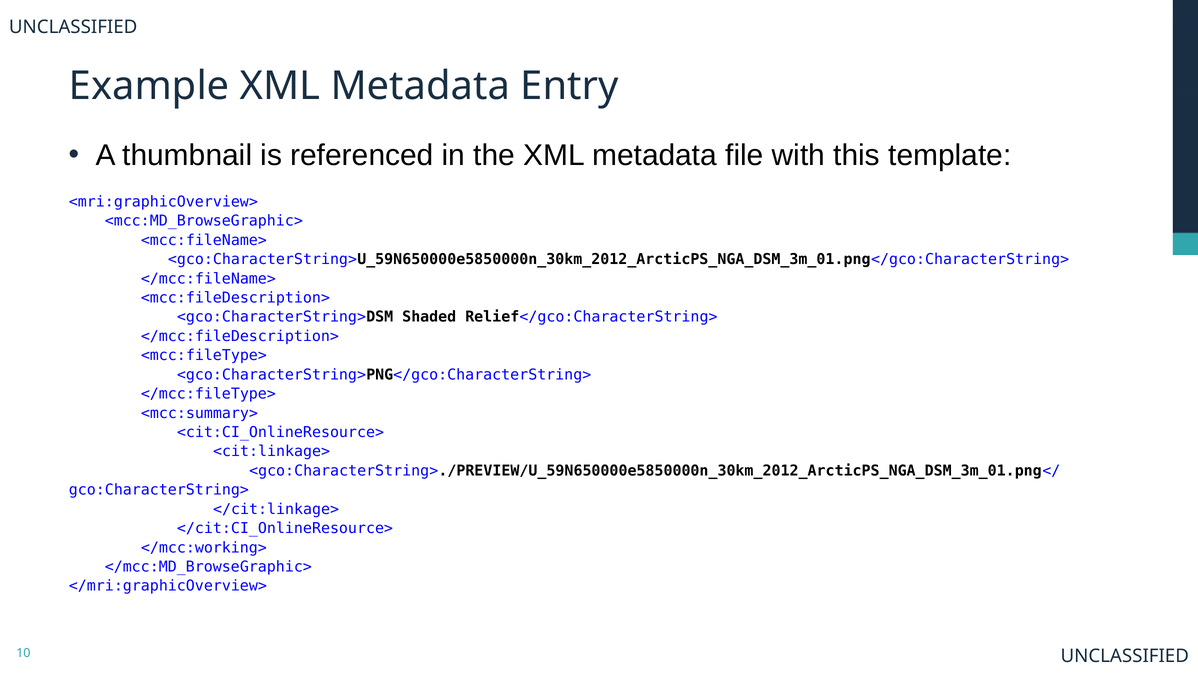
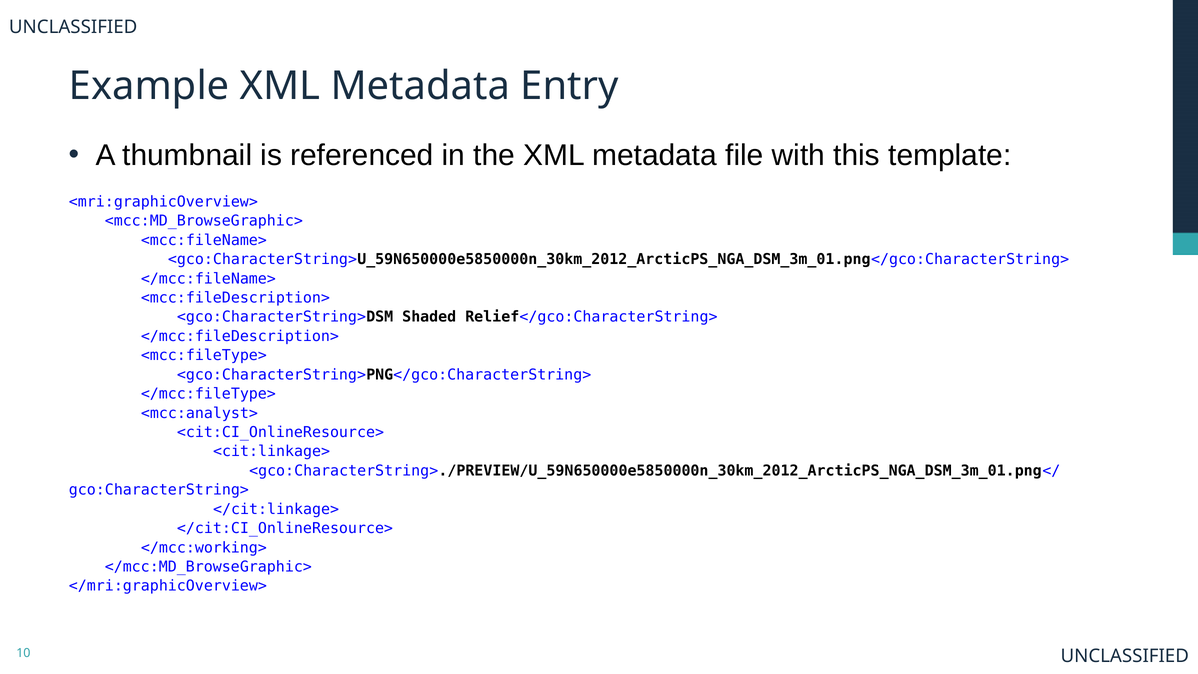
<mcc:summary>: <mcc:summary> -> <mcc:analyst> (199, 413)
